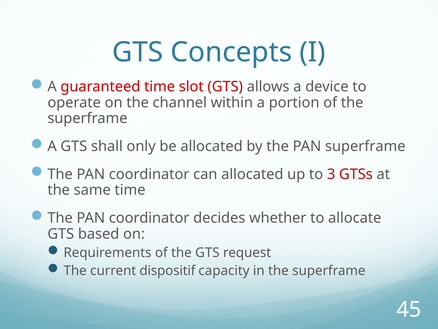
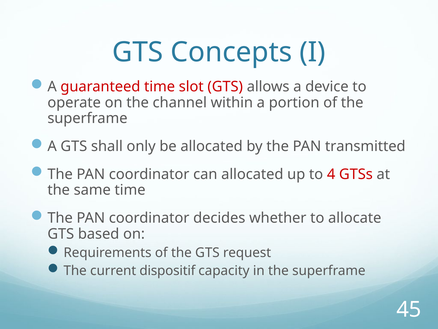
PAN superframe: superframe -> transmitted (365, 146)
3: 3 -> 4 (331, 174)
